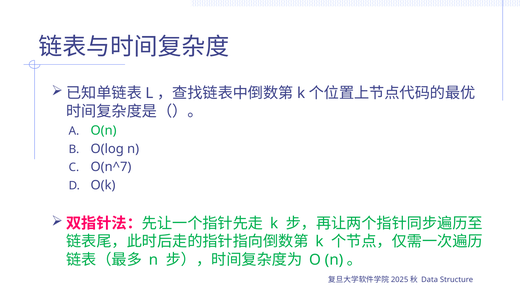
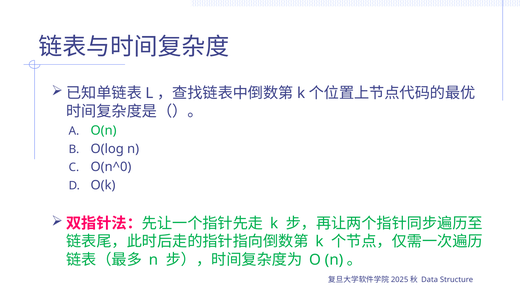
O(n^7: O(n^7 -> O(n^0 (111, 167)
